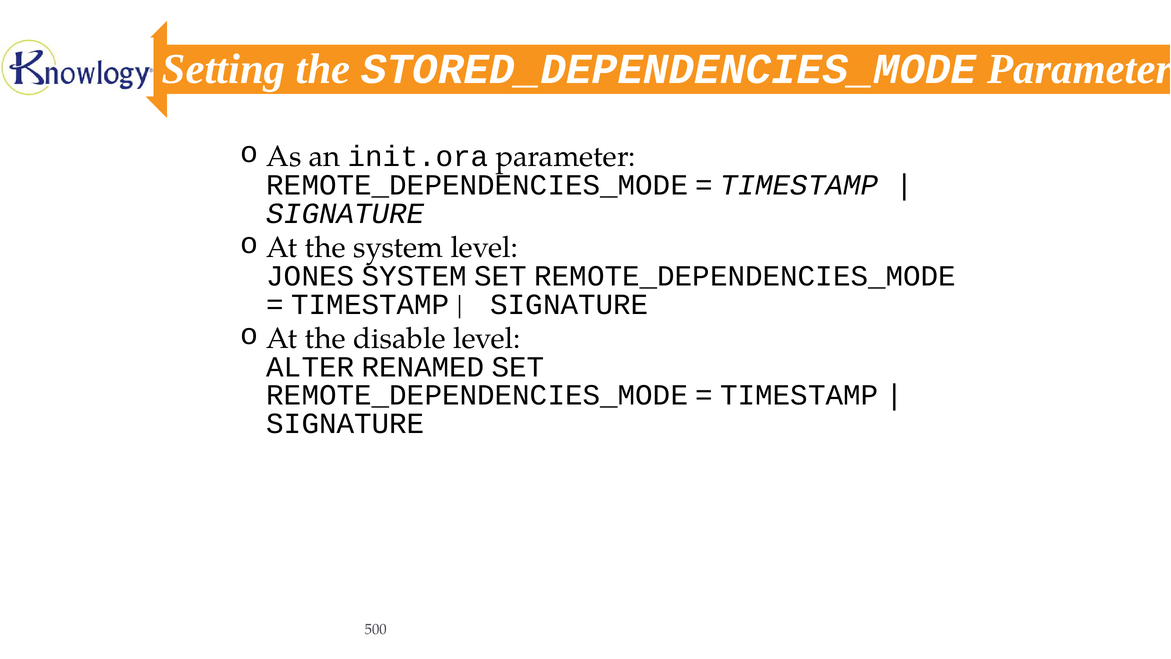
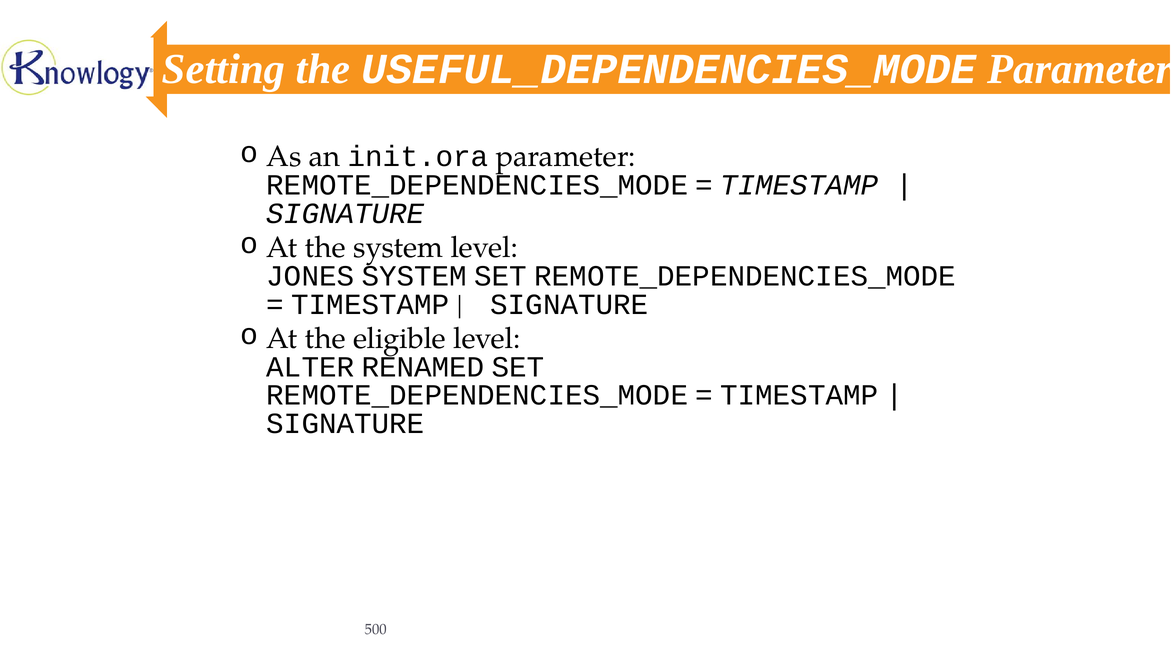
STORED_DEPENDENCIES_MODE: STORED_DEPENDENCIES_MODE -> USEFUL_DEPENDENCIES_MODE (669, 69)
disable: disable -> eligible (400, 338)
